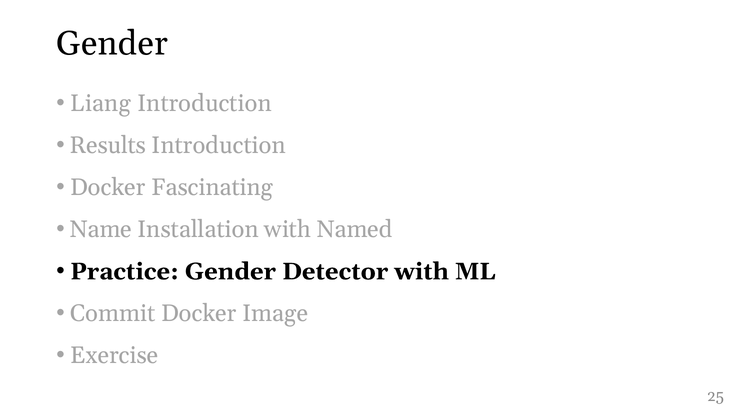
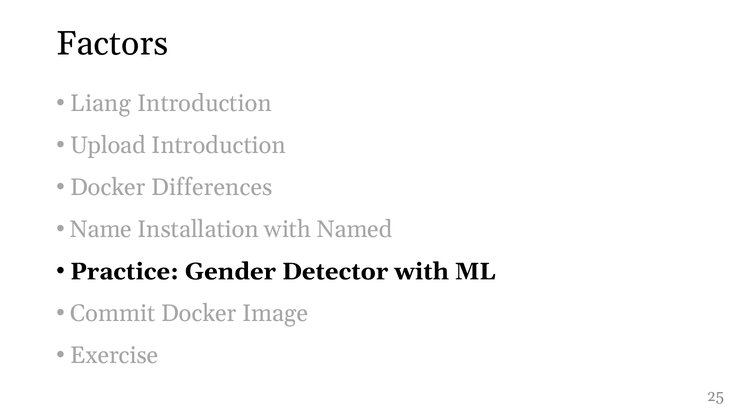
Gender: Gender -> Factors (112, 43)
Results: Results -> Upload (108, 146)
Fascinating: Fascinating -> Differences (212, 188)
